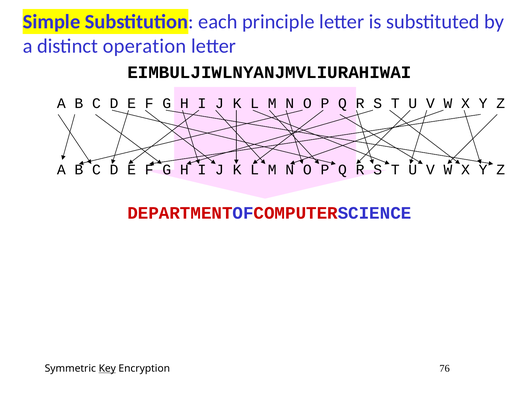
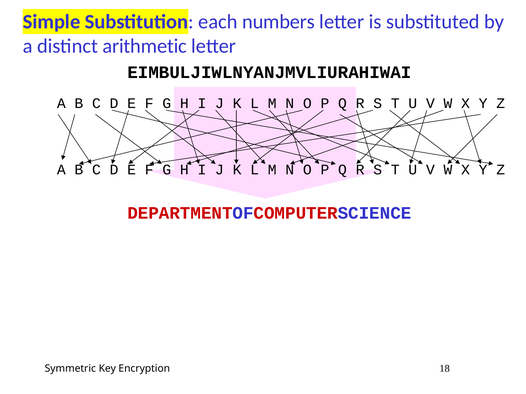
principle: principle -> numbers (279, 22)
operation: operation -> arithmetic (145, 46)
Key underline: present -> none (107, 369)
76: 76 -> 18 (445, 369)
